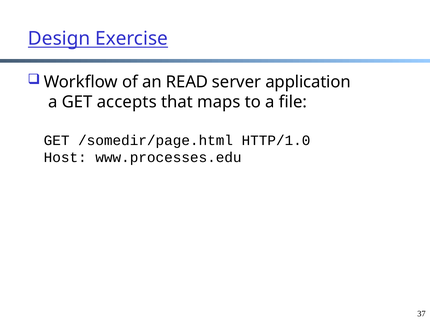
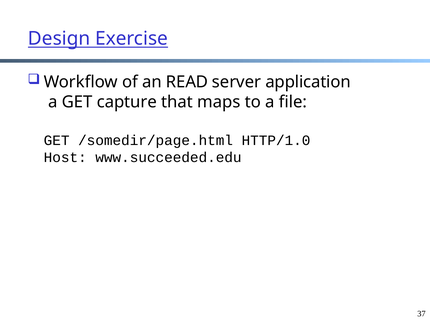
accepts: accepts -> capture (127, 102)
www.processes.edu: www.processes.edu -> www.succeeded.edu (168, 158)
